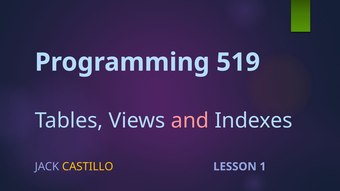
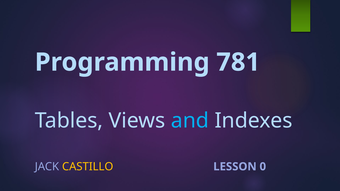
519: 519 -> 781 (238, 62)
and colour: pink -> light blue (190, 121)
1: 1 -> 0 (263, 167)
